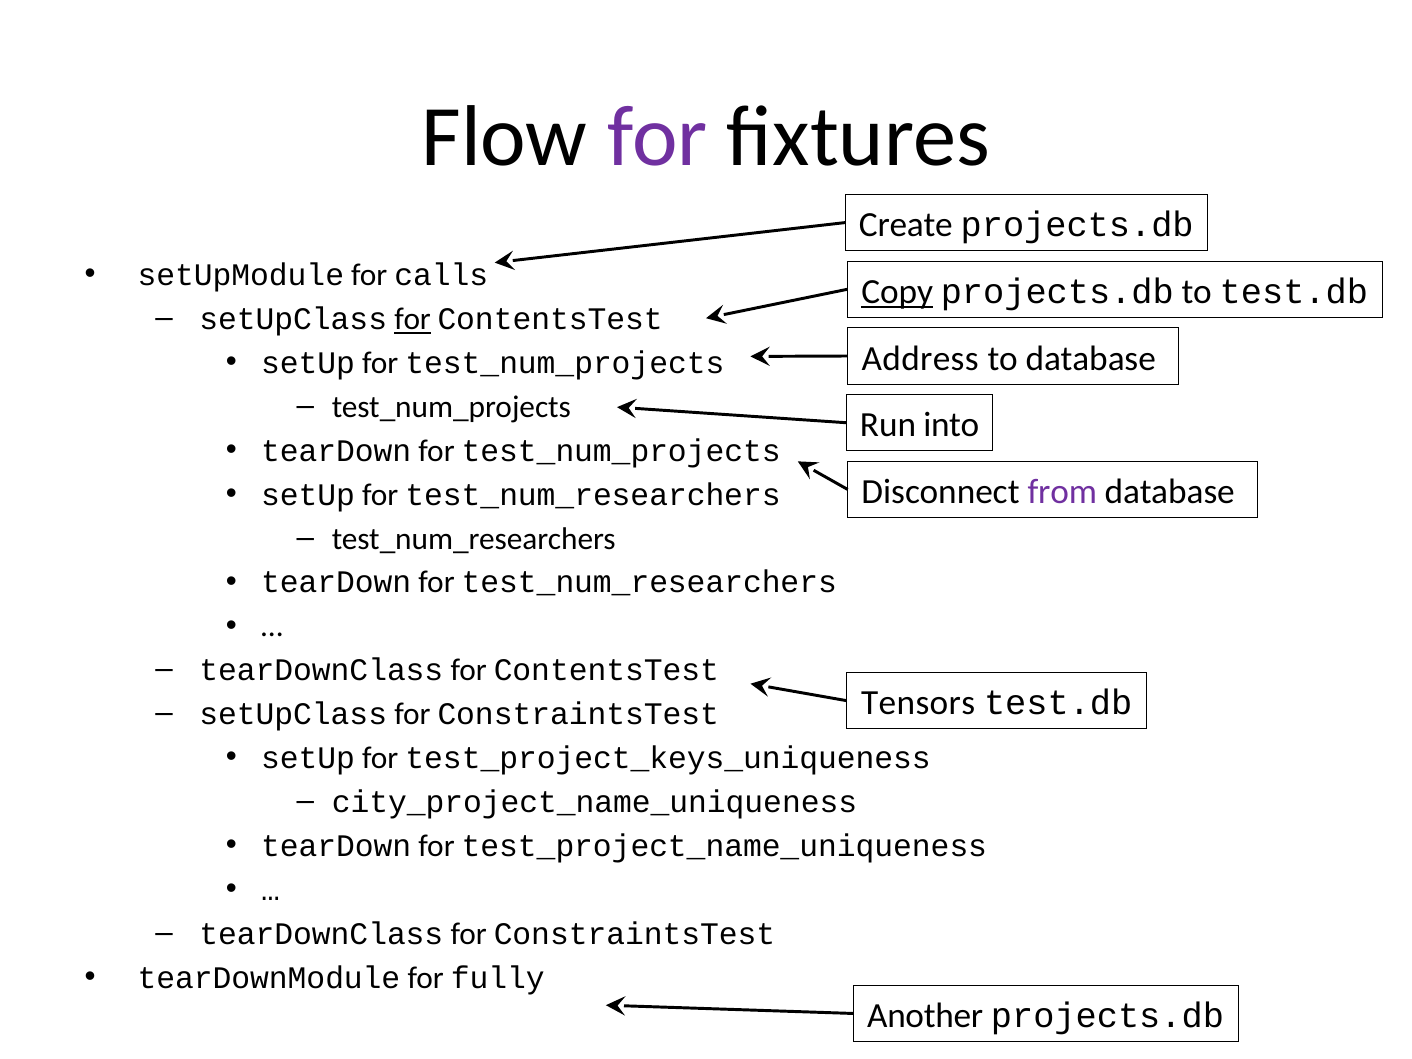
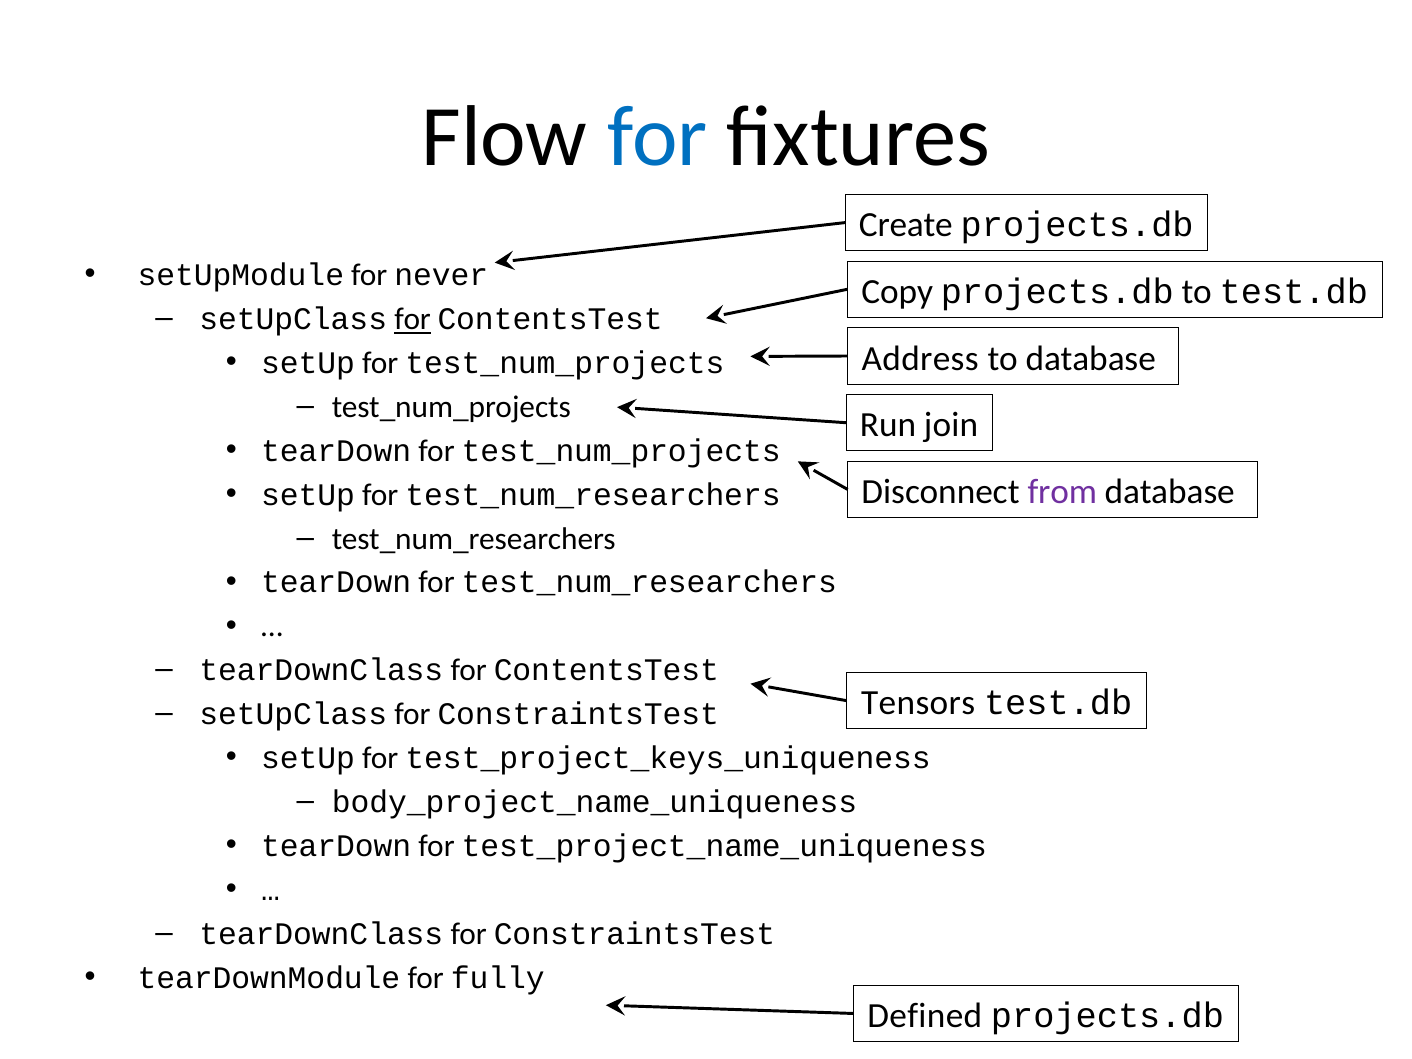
for colour: purple -> blue (658, 137)
calls: calls -> never (441, 275)
Copy underline: present -> none (897, 292)
into: into -> join (951, 425)
city_project_name_uniqueness: city_project_name_uniqueness -> body_project_name_uniqueness (594, 802)
Another: Another -> Defined (925, 1016)
